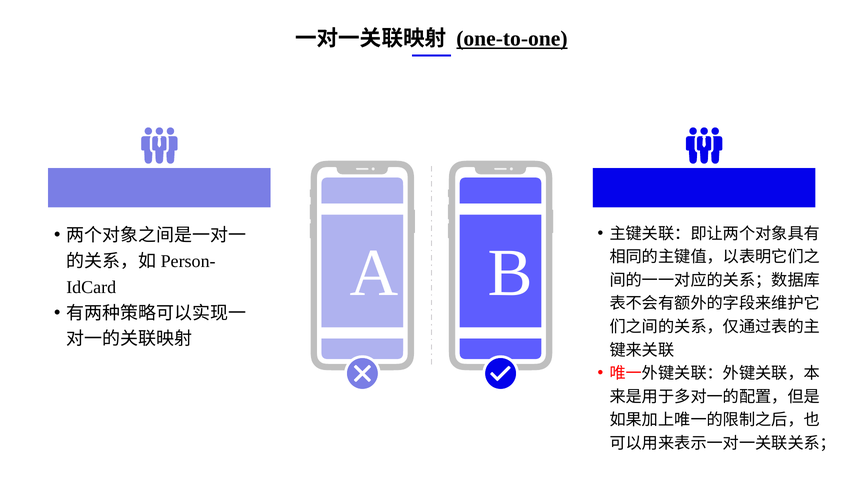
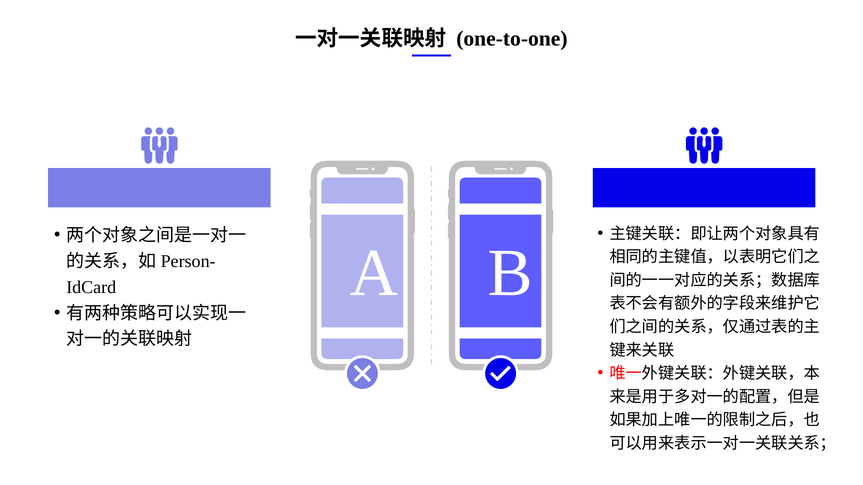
one-to-one underline: present -> none (512, 39)
